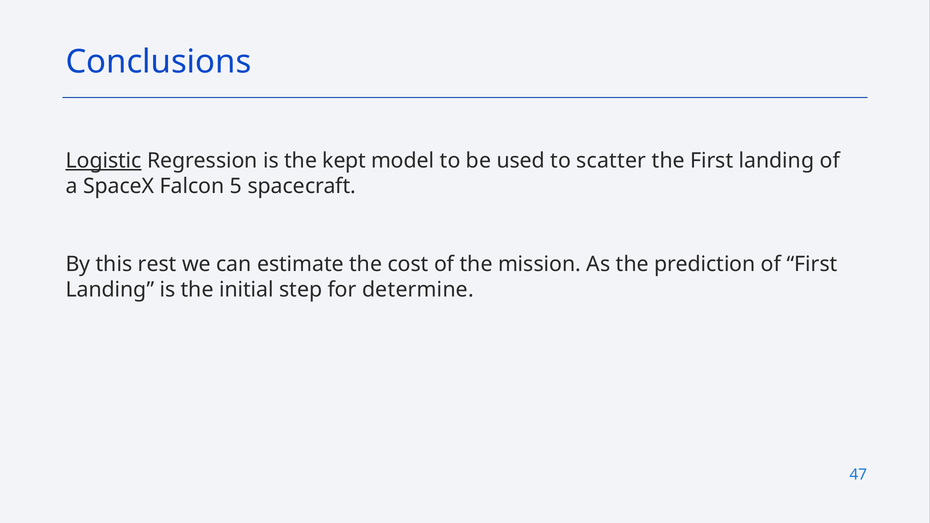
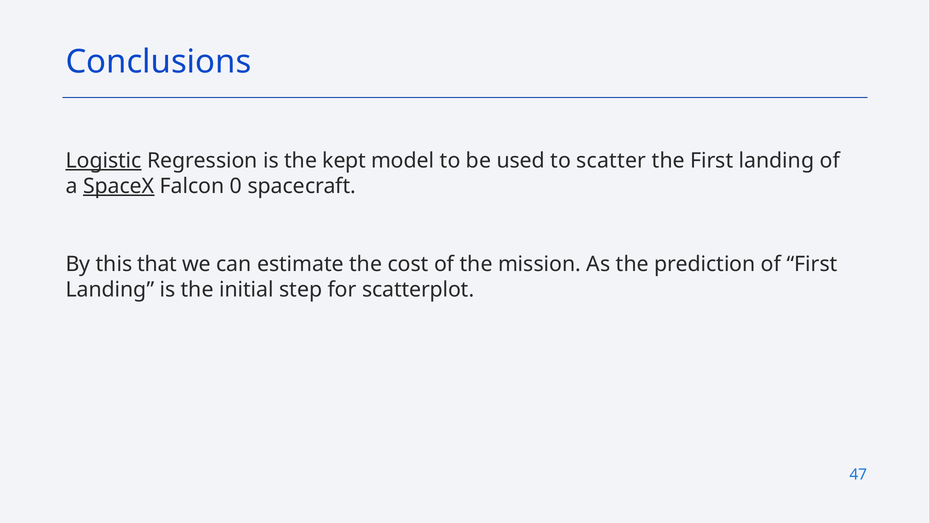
SpaceX underline: none -> present (119, 186)
5: 5 -> 0 (236, 186)
rest: rest -> that (157, 264)
determine: determine -> scatterplot (418, 290)
